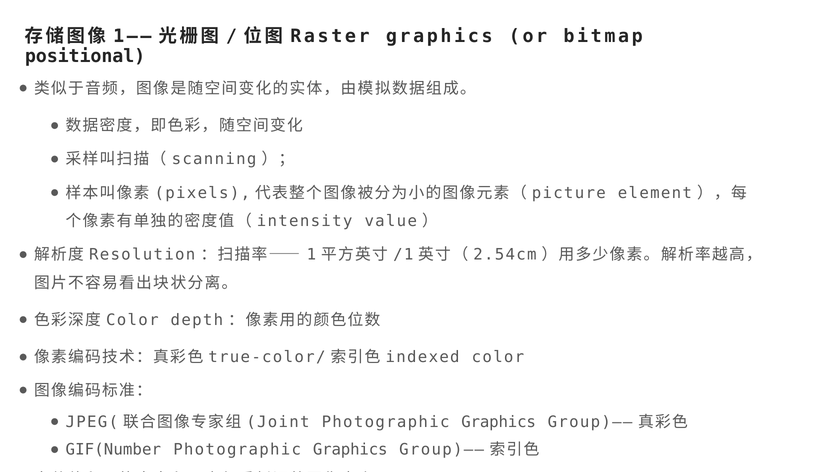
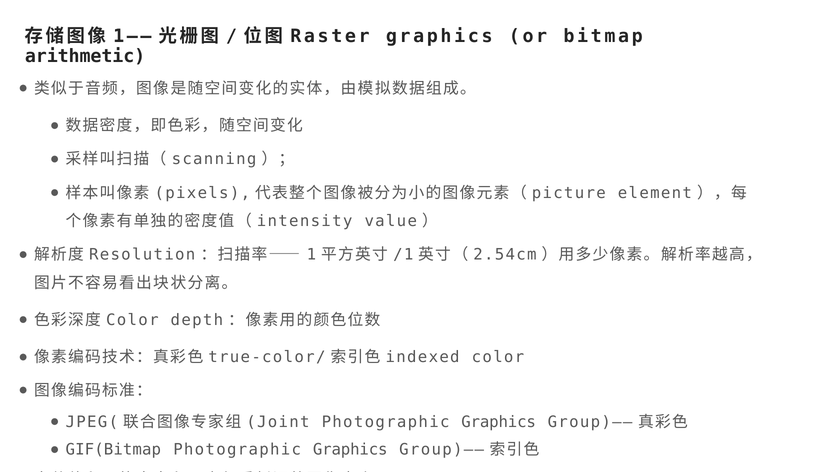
positional: positional -> arithmetic (85, 56)
GIF(Number: GIF(Number -> GIF(Bitmap (113, 450)
